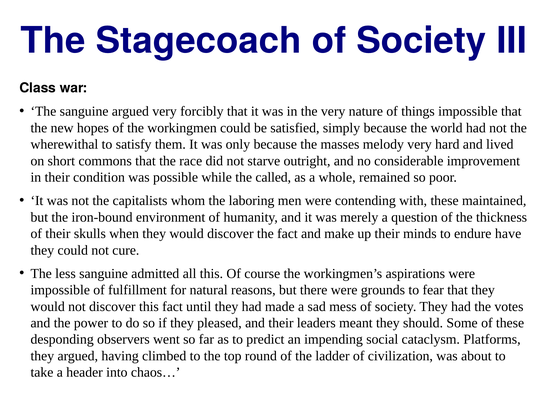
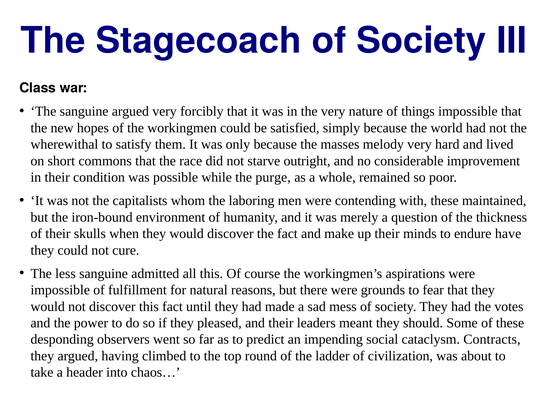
called: called -> purge (273, 177)
Platforms: Platforms -> Contracts (492, 339)
